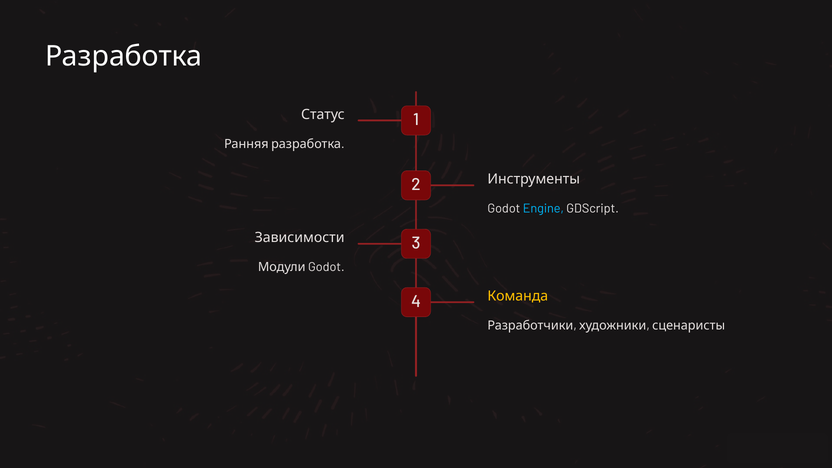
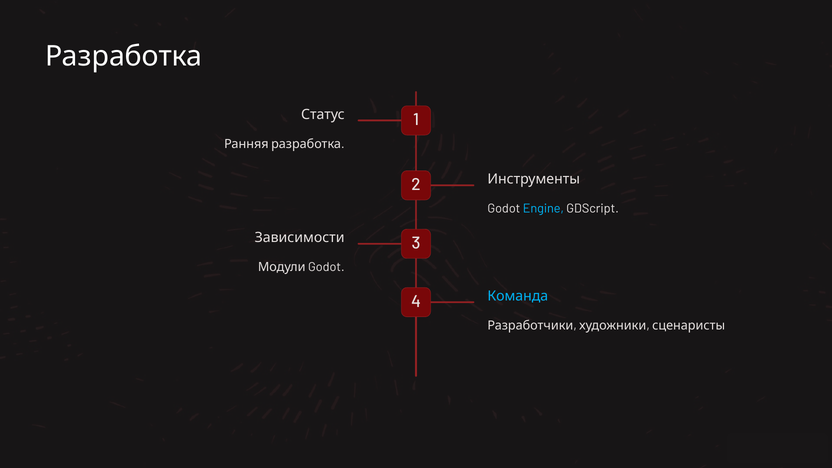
Команда colour: yellow -> light blue (518, 296)
